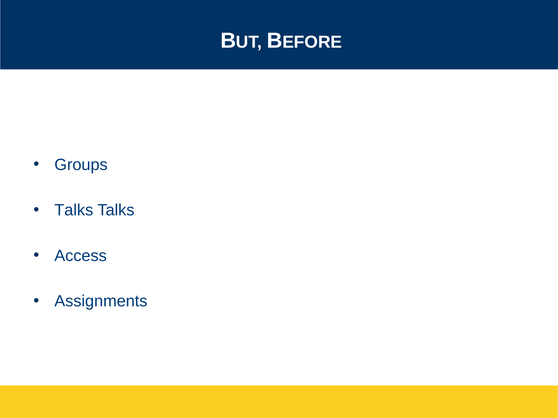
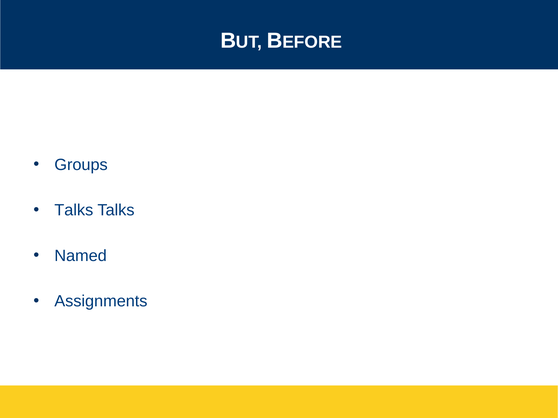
Access: Access -> Named (81, 256)
